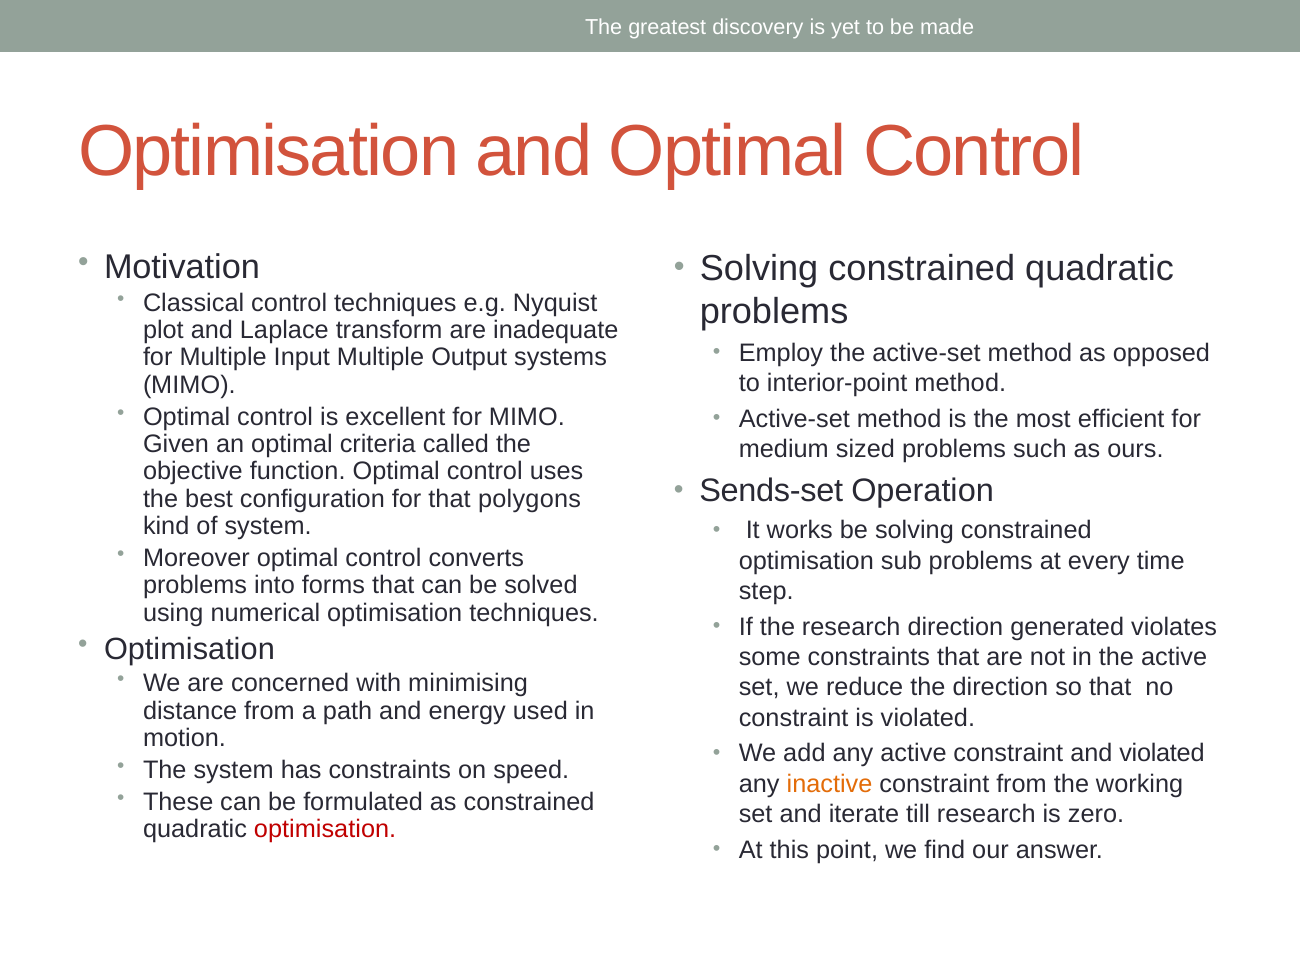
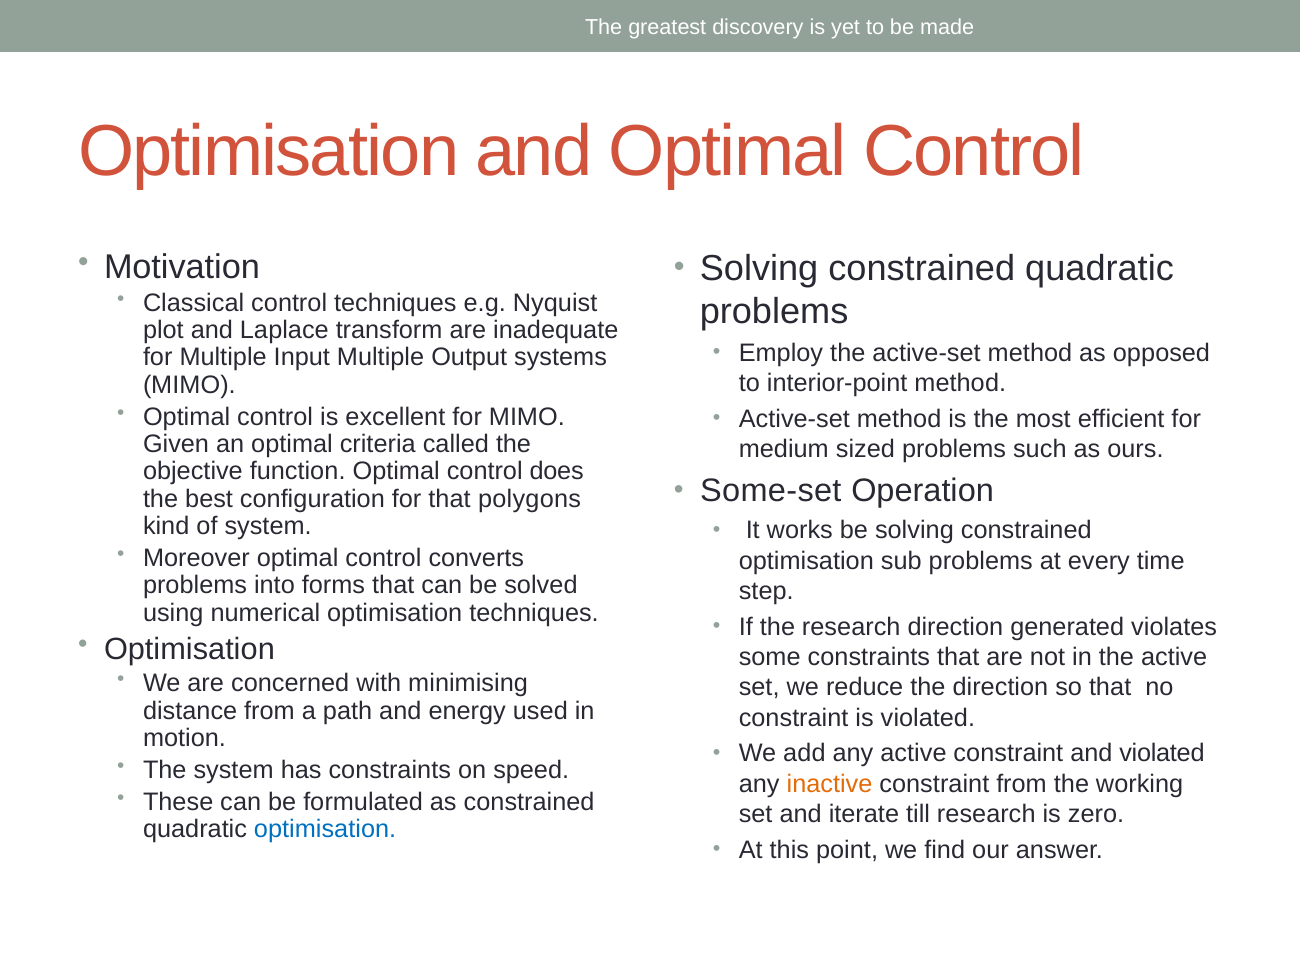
uses: uses -> does (557, 471)
Sends-set: Sends-set -> Some-set (771, 491)
optimisation colour: red -> blue (325, 829)
